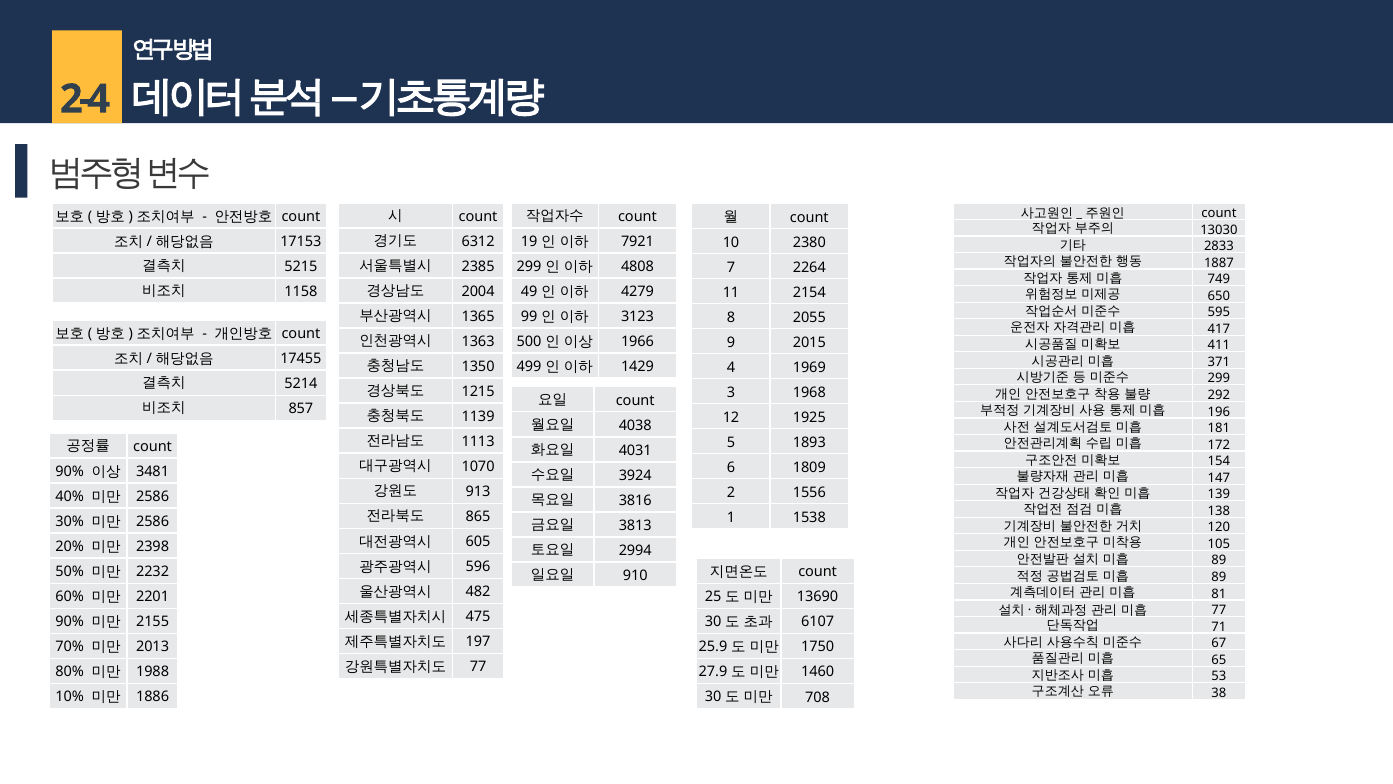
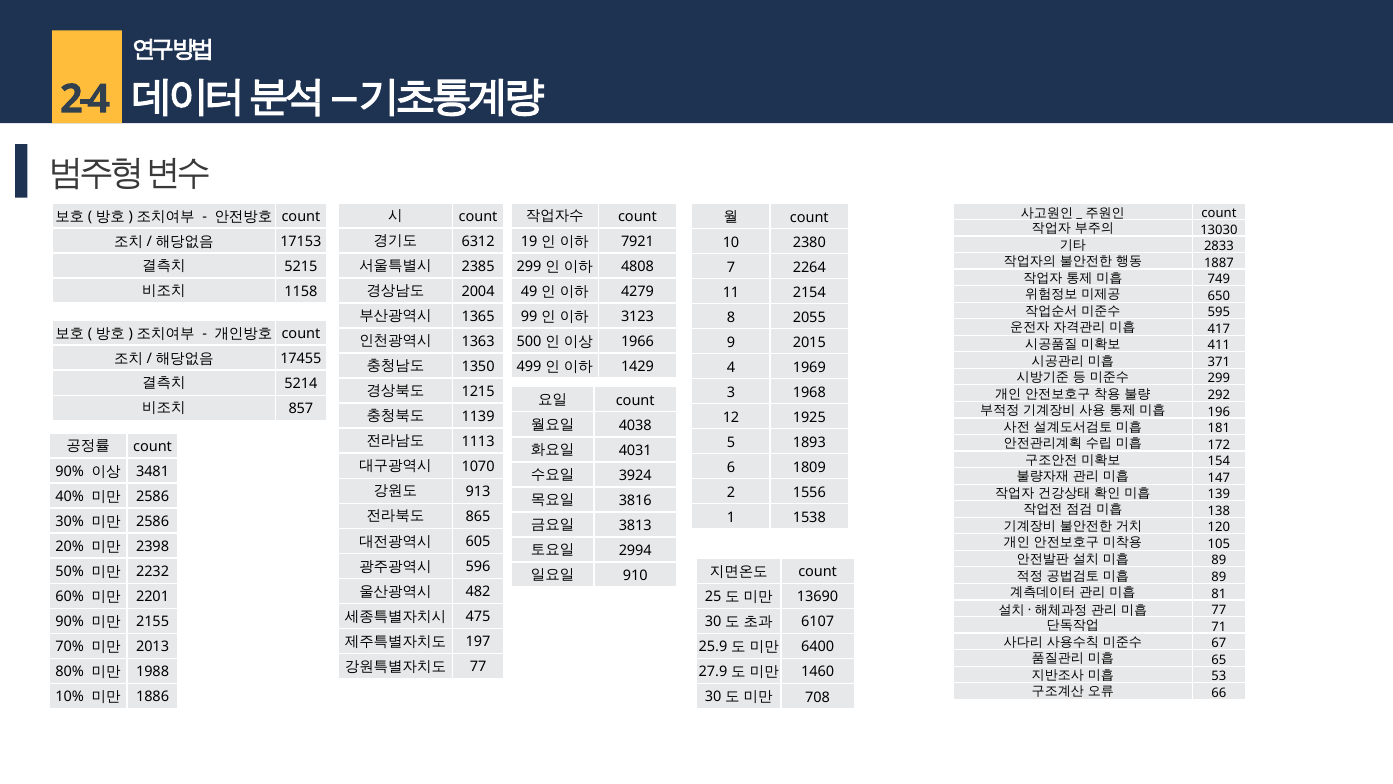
1750: 1750 -> 6400 (818, 647)
38: 38 -> 66 (1219, 693)
